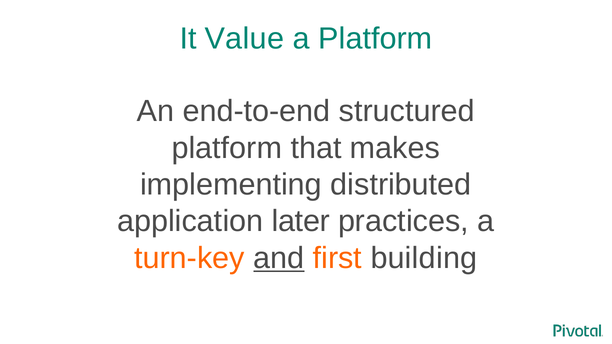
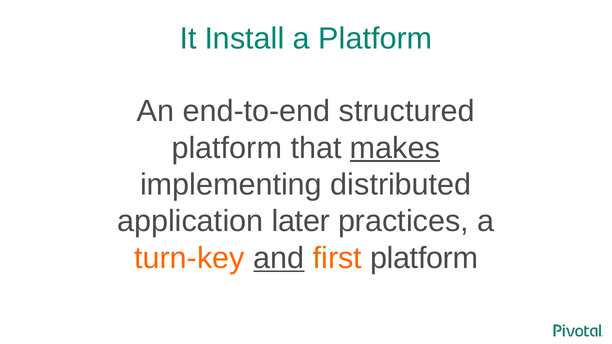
Value: Value -> Install (244, 39)
makes underline: none -> present (395, 148)
first building: building -> platform (424, 258)
